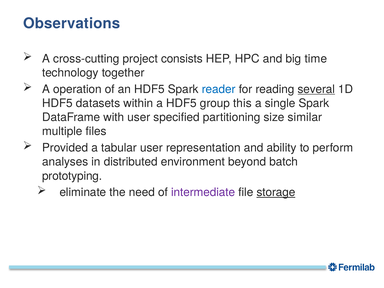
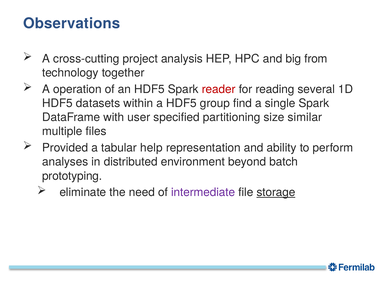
consists: consists -> analysis (182, 59)
time: time -> from (316, 59)
reader colour: blue -> red (219, 89)
several underline: present -> none (316, 89)
this: this -> find (242, 103)
tabular user: user -> help (151, 148)
